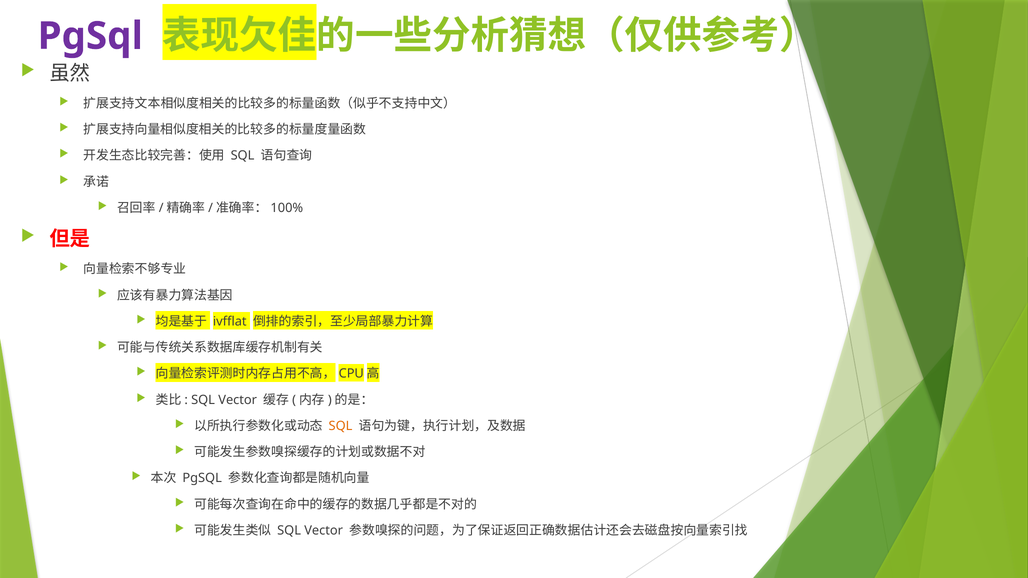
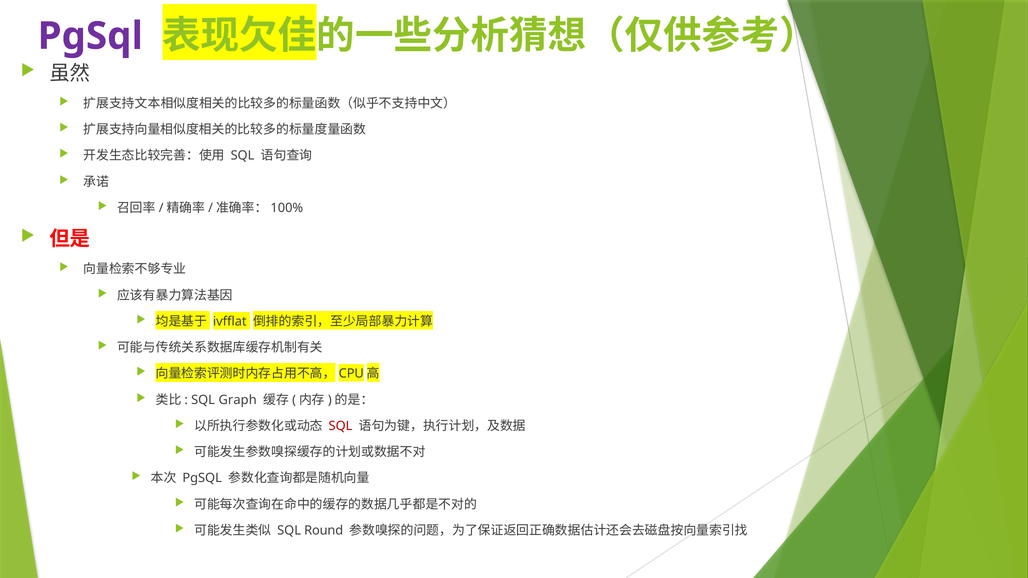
Vector: Vector -> Graph (238, 400)
SQL colour: orange -> red (341, 426)
Vector: Vector -> Round (324, 531)
